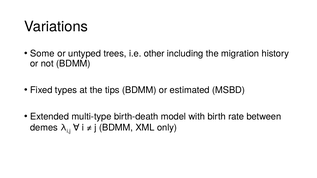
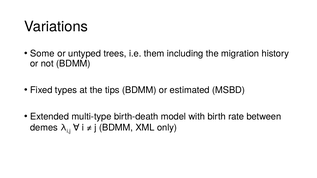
other: other -> them (154, 54)
